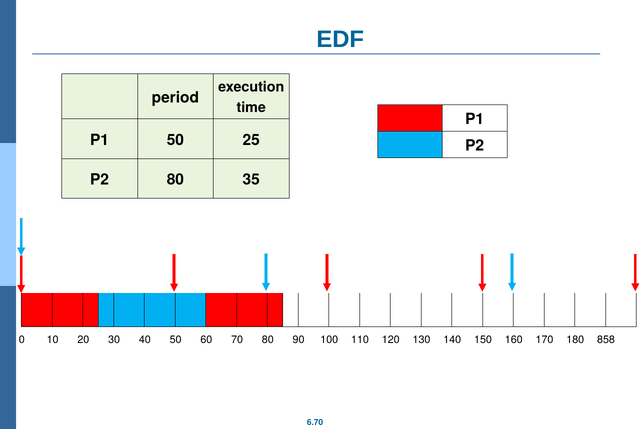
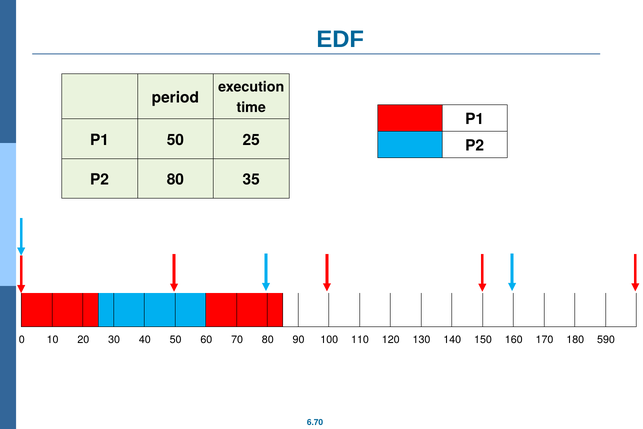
858: 858 -> 590 (606, 339)
